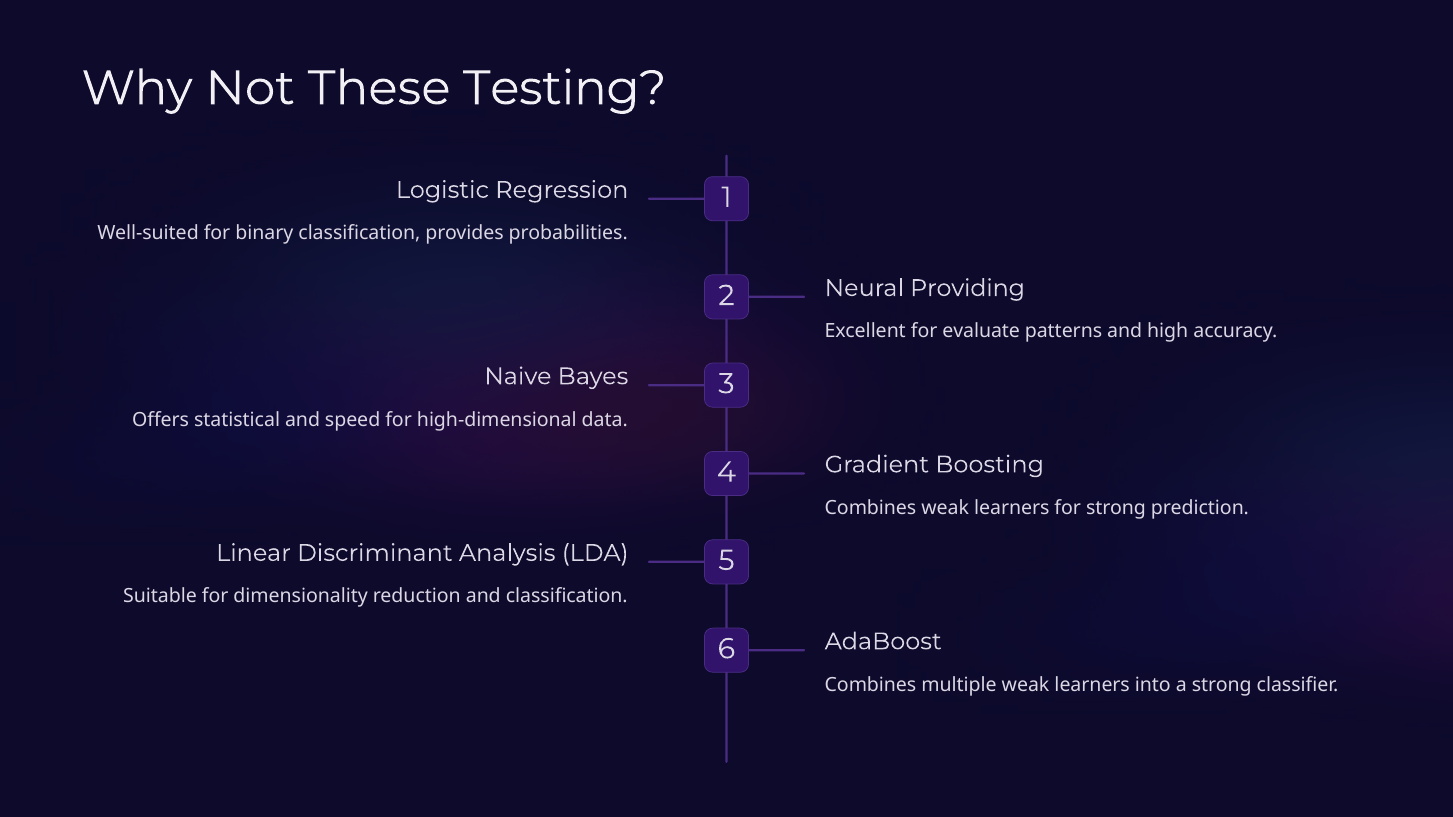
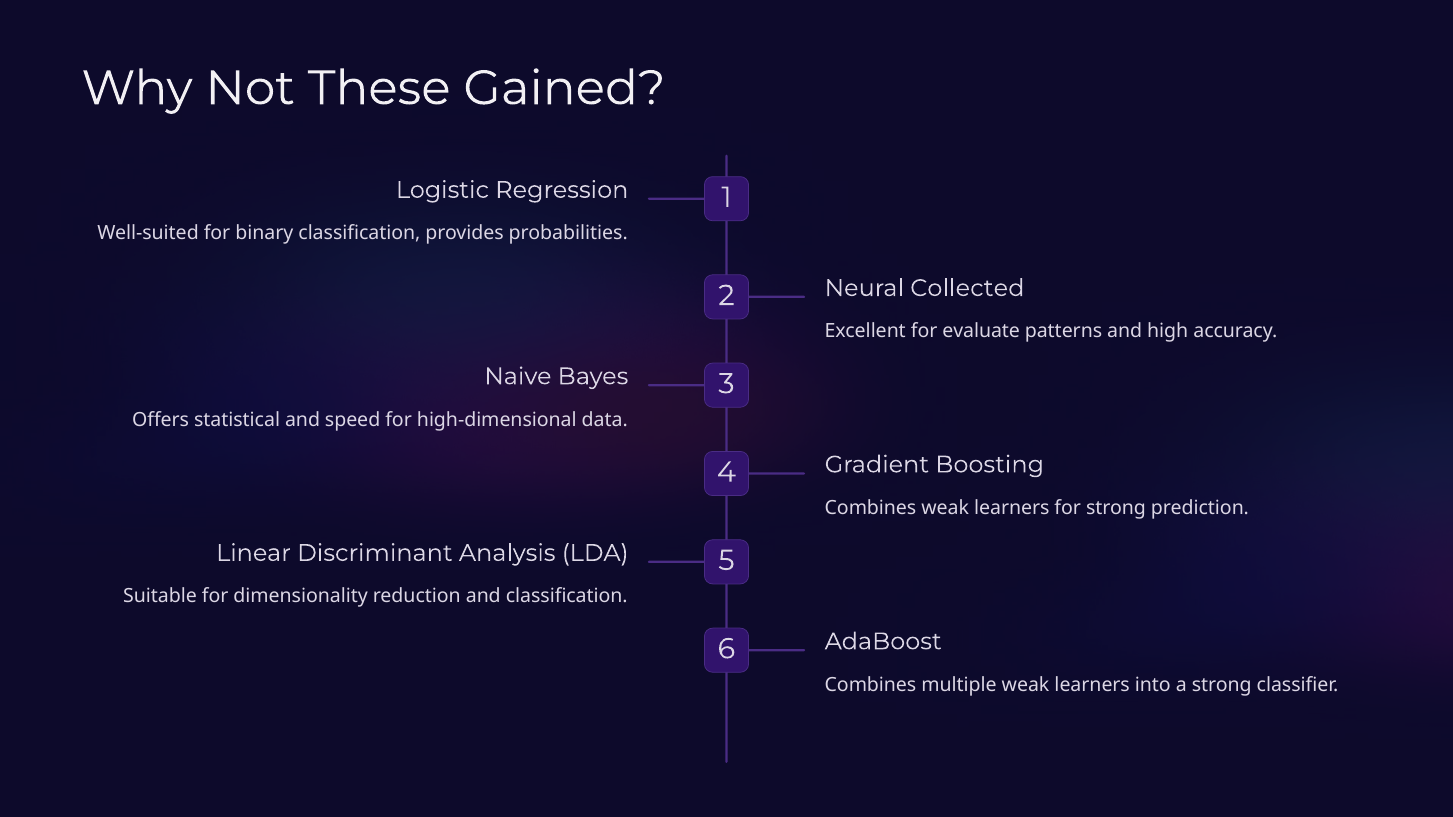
Testing: Testing -> Gained (564, 88)
Providing: Providing -> Collected (967, 288)
